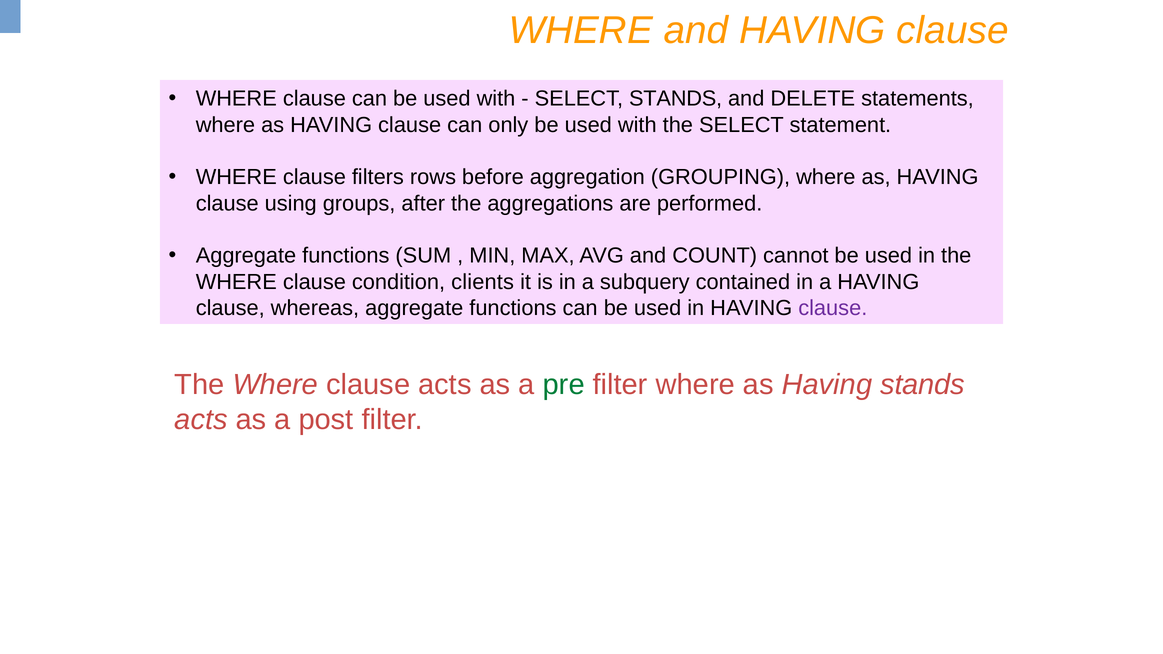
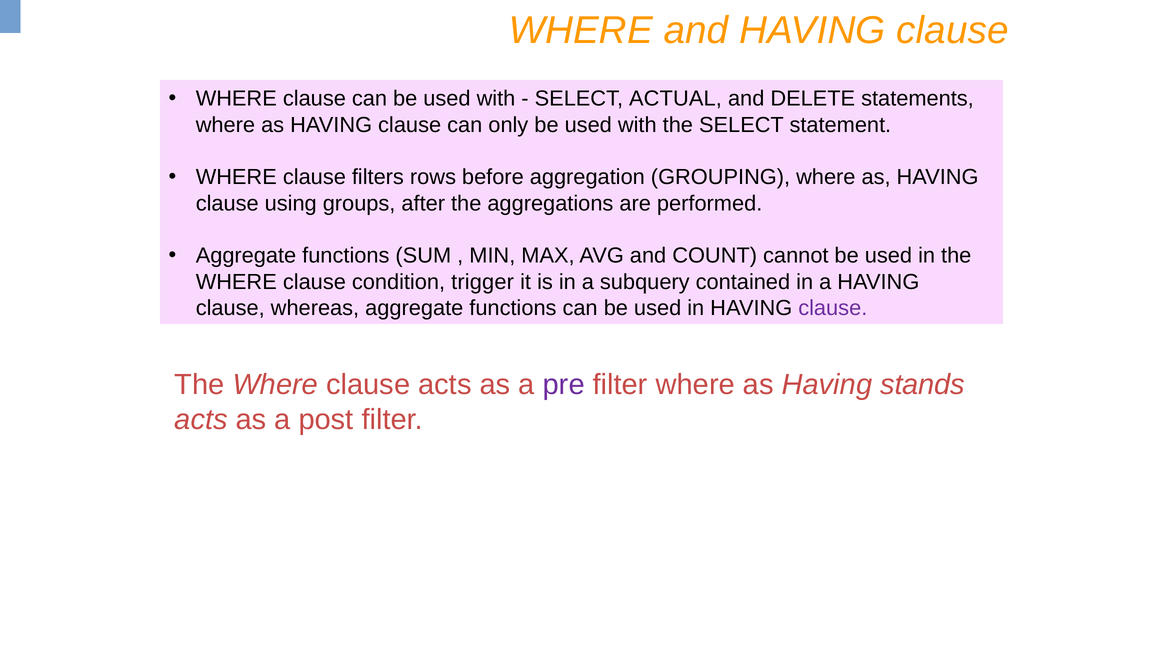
SELECT STANDS: STANDS -> ACTUAL (675, 99)
clients: clients -> trigger (483, 282)
pre colour: green -> purple (564, 385)
